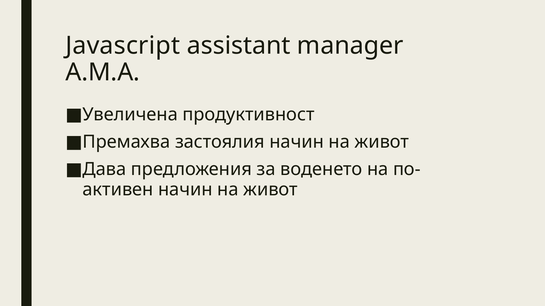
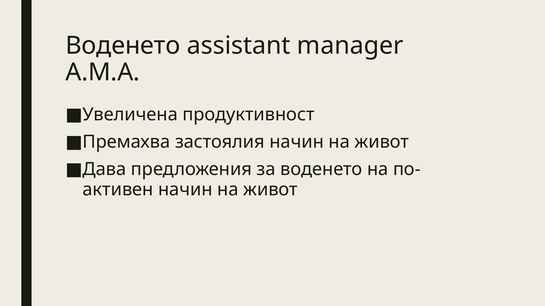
Javascript: Javascript -> Воденето (123, 46)
